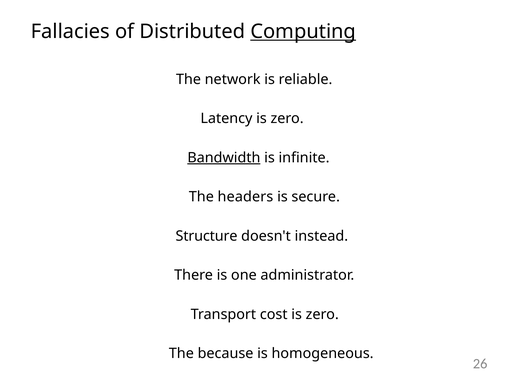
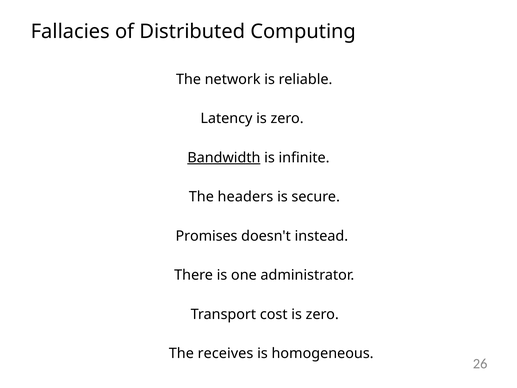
Computing underline: present -> none (303, 32)
Structure: Structure -> Promises (207, 236)
because: because -> receives (225, 353)
